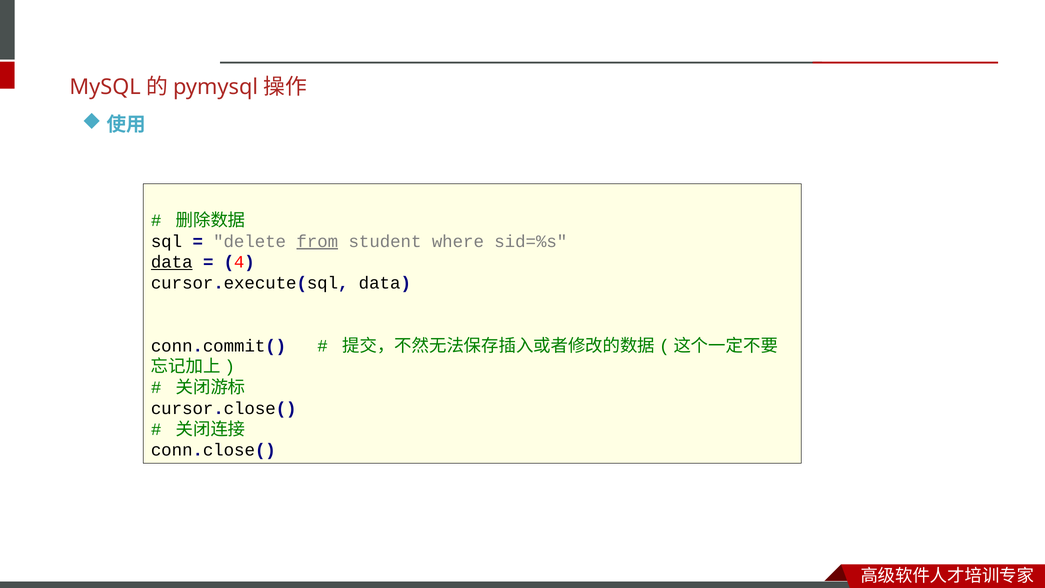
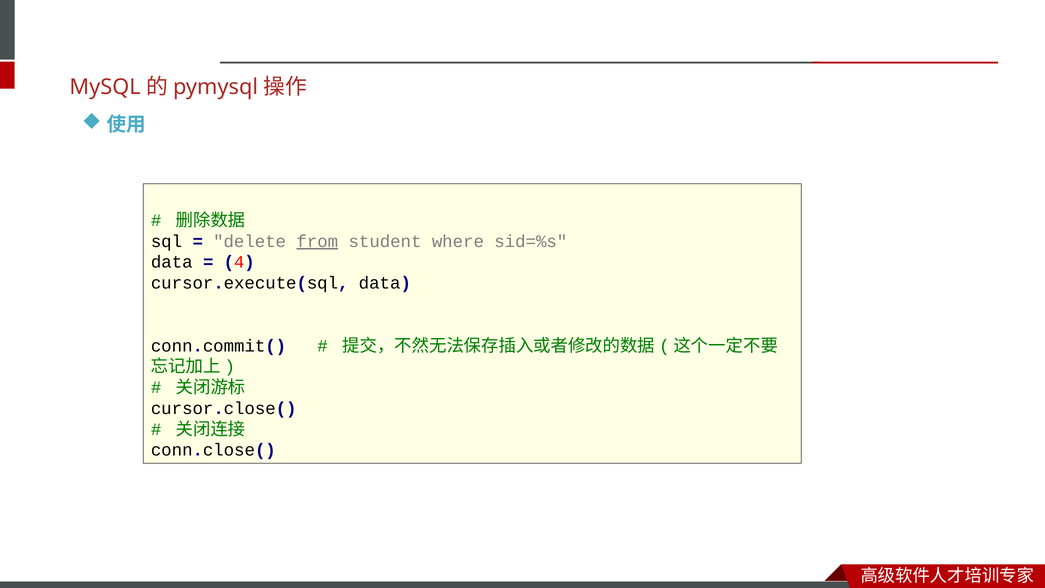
data underline: present -> none (172, 262)
